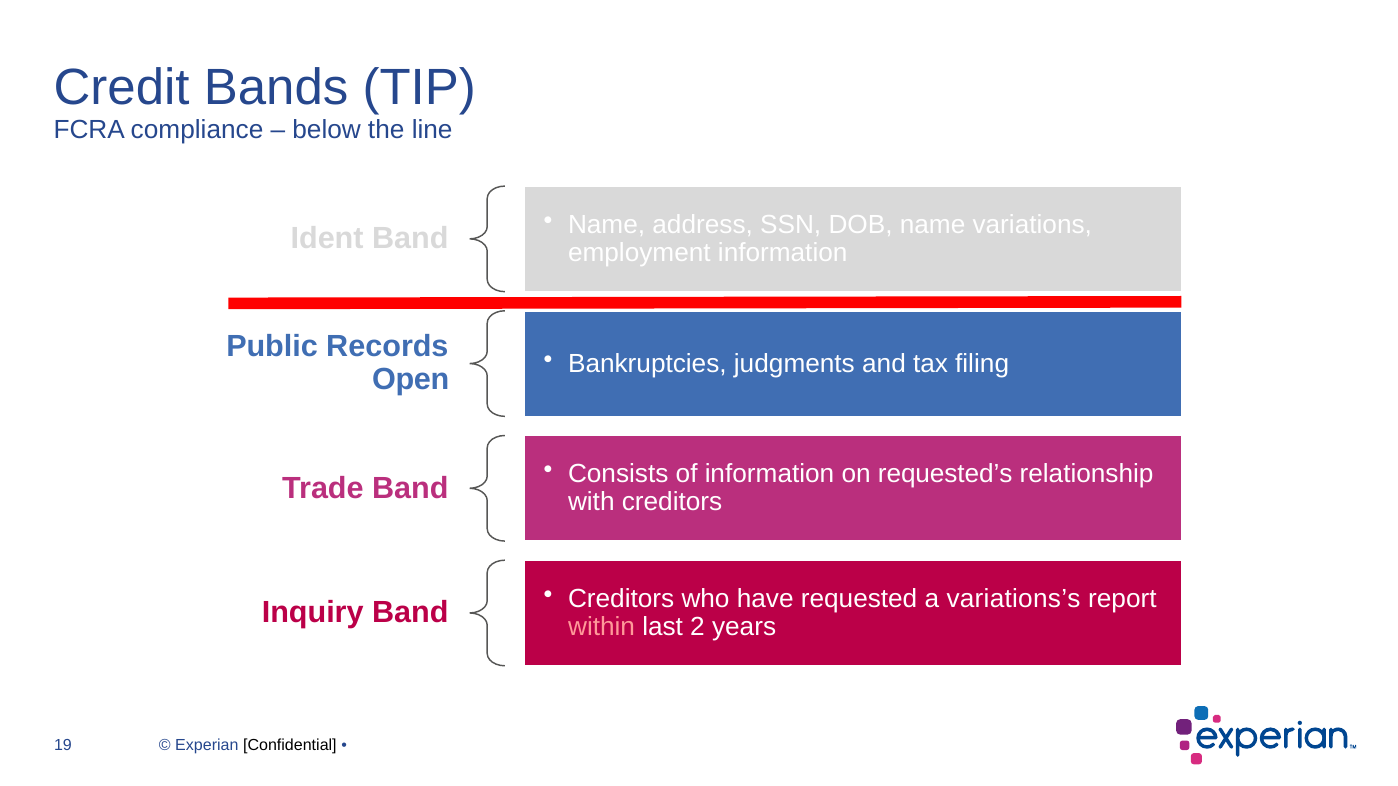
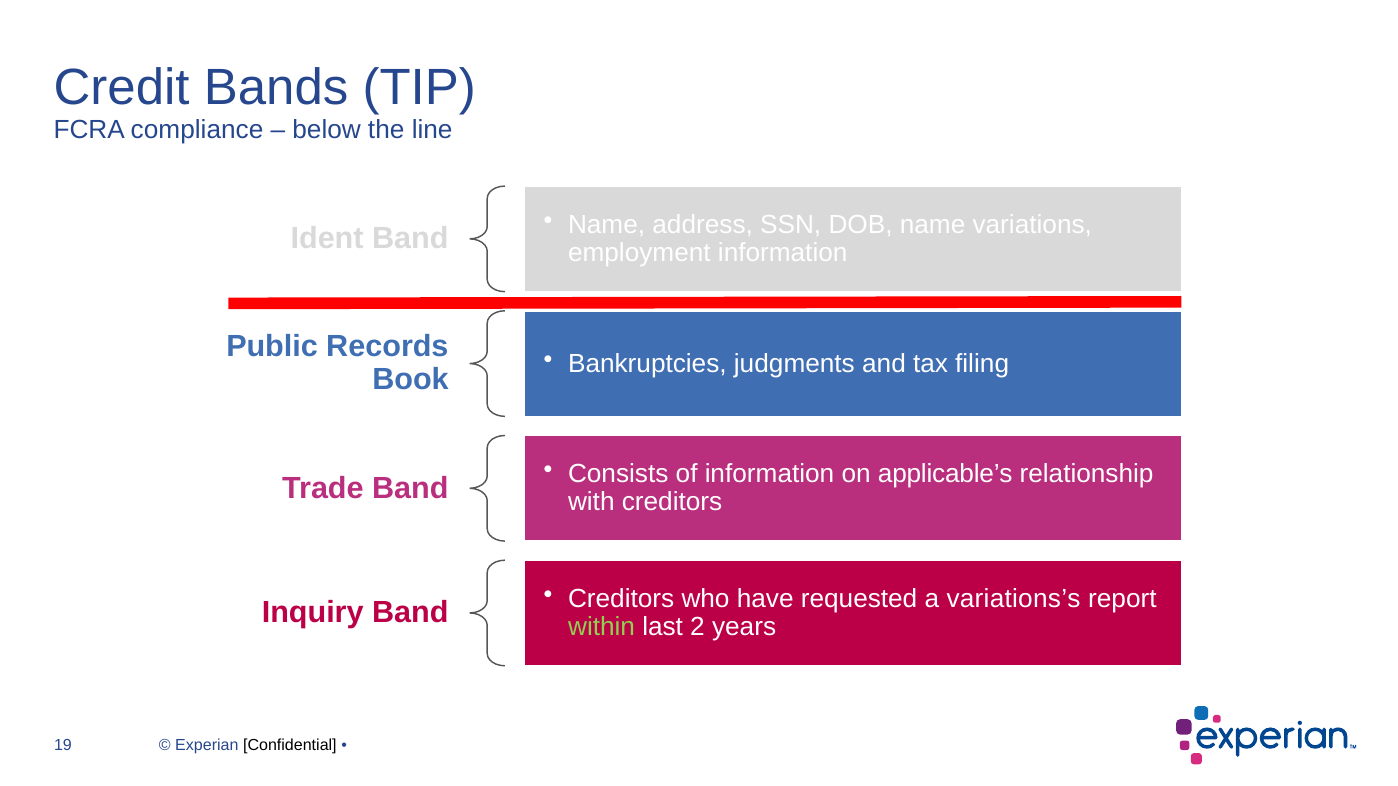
Open: Open -> Book (410, 380)
requested’s: requested’s -> applicable’s (945, 474)
within colour: pink -> light green (602, 627)
